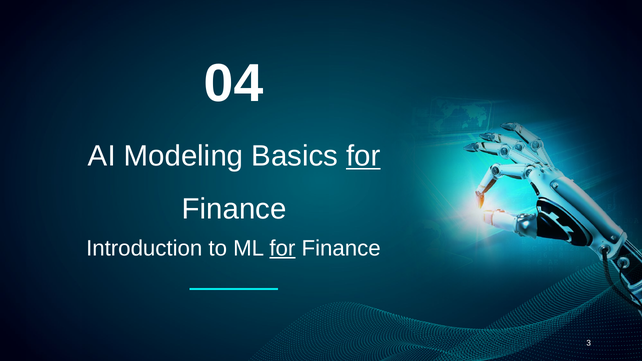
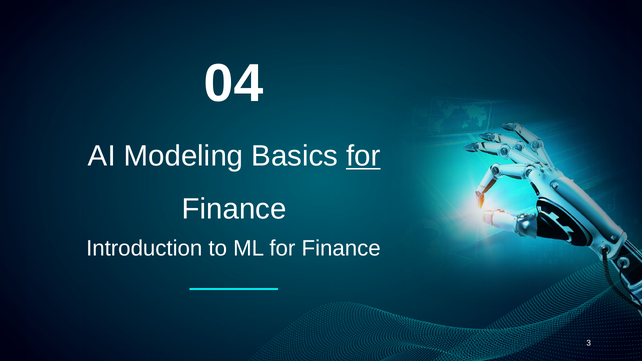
for underline: present -> none (282, 248)
